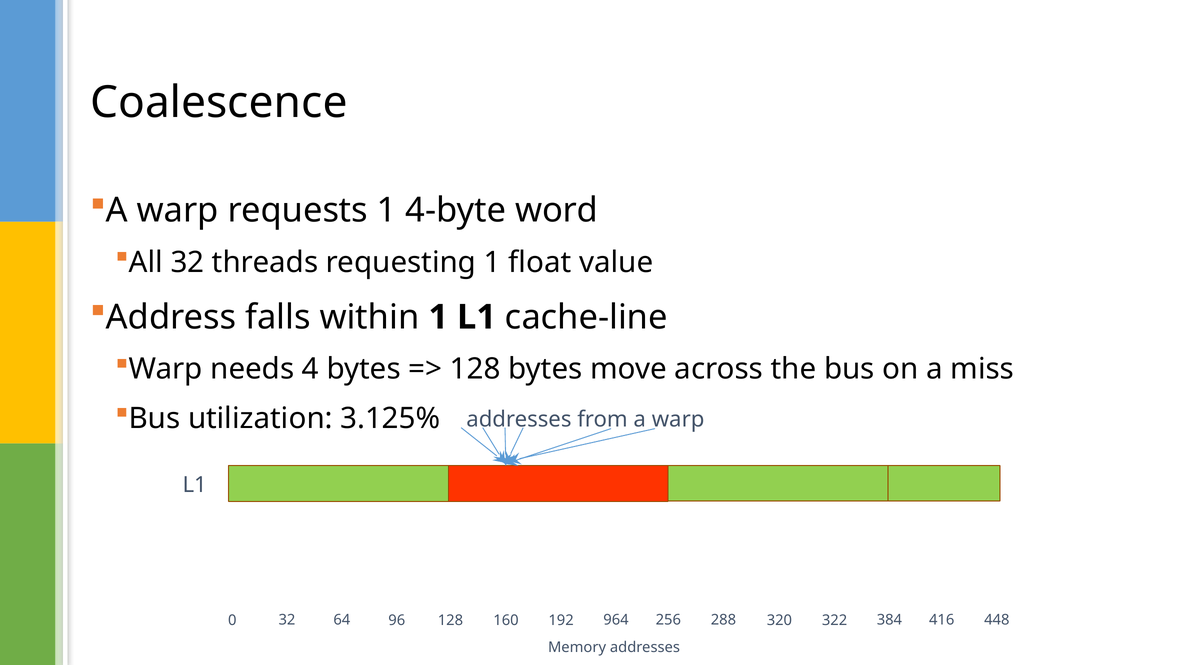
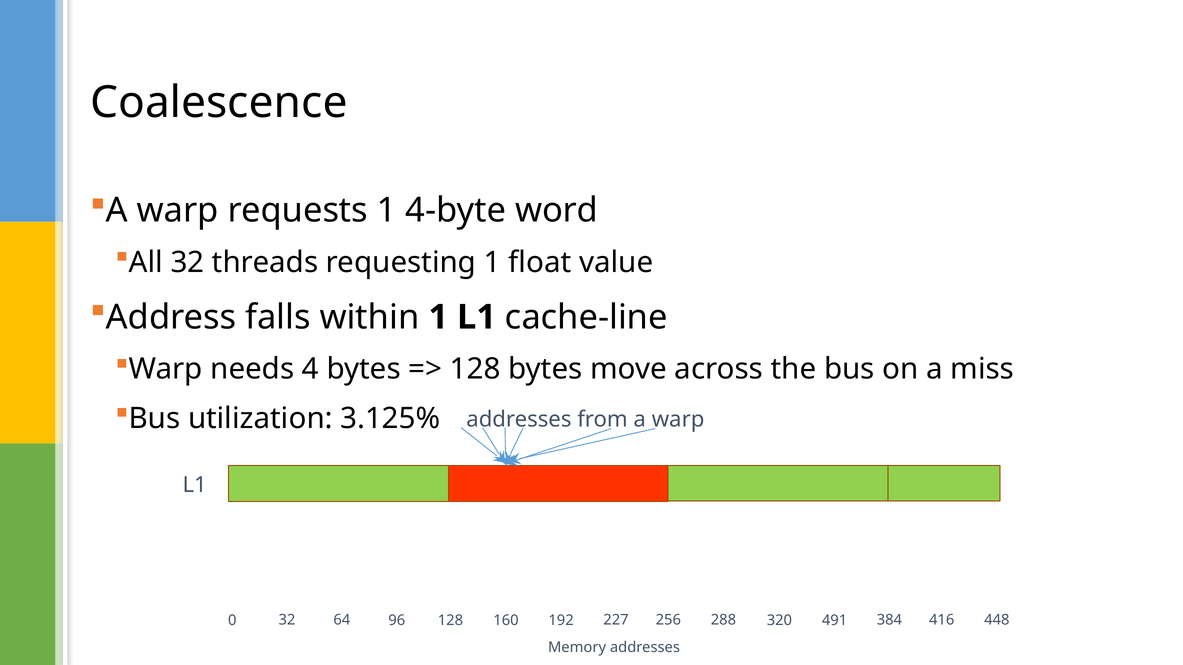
322: 322 -> 491 (835, 621)
964: 964 -> 227 (616, 620)
